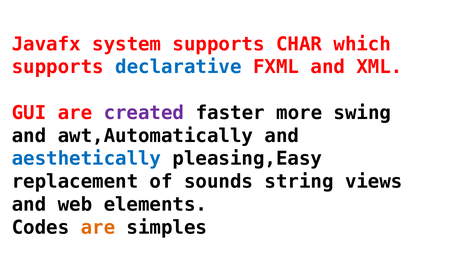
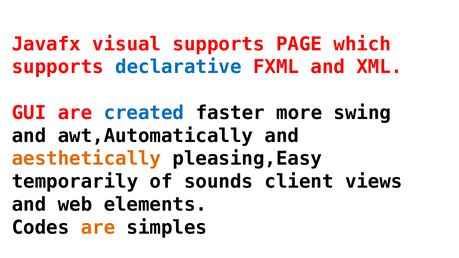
system: system -> visual (127, 44)
CHAR: CHAR -> PAGE (299, 44)
created colour: purple -> blue (144, 113)
aesthetically colour: blue -> orange (86, 159)
replacement: replacement -> temporarily (75, 182)
string: string -> client (299, 182)
